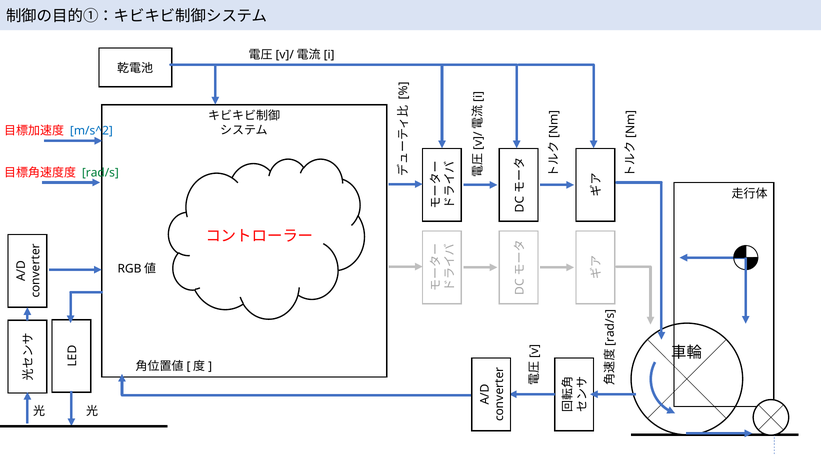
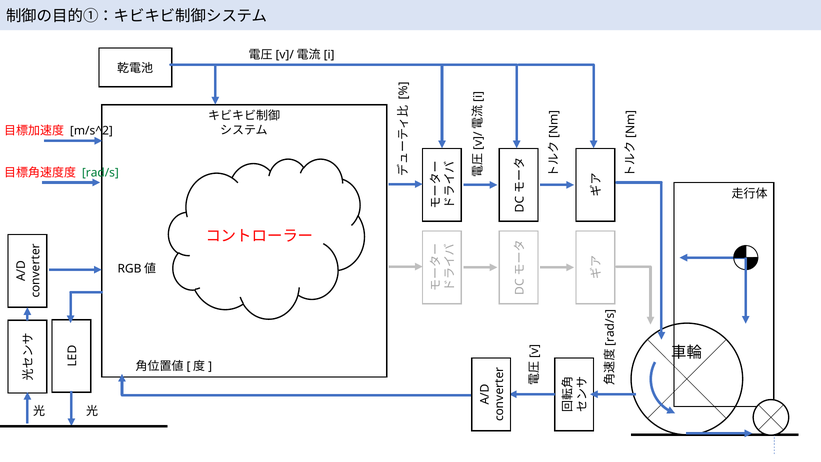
m/s^2 colour: blue -> black (91, 131)
